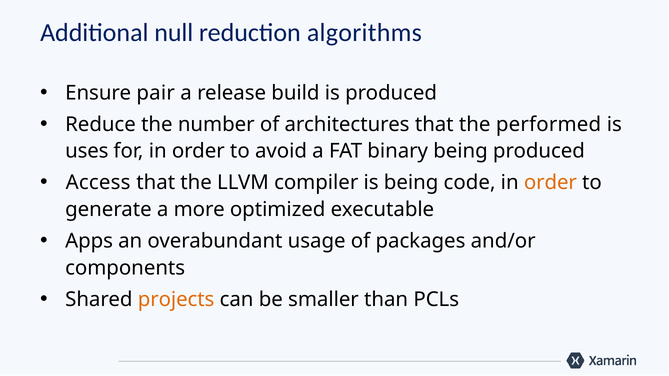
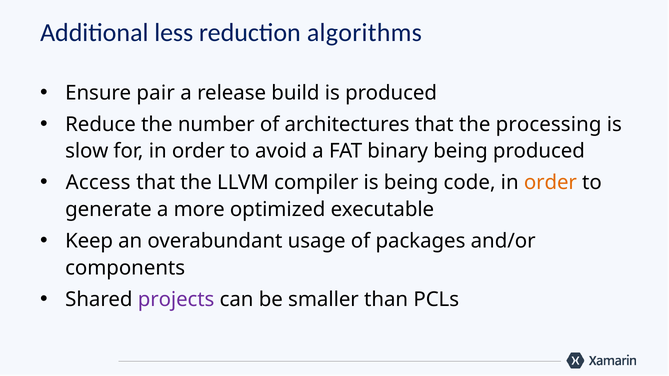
null: null -> less (174, 33)
performed: performed -> processing (549, 124)
uses: uses -> slow (87, 151)
Apps: Apps -> Keep (89, 241)
projects colour: orange -> purple (176, 300)
